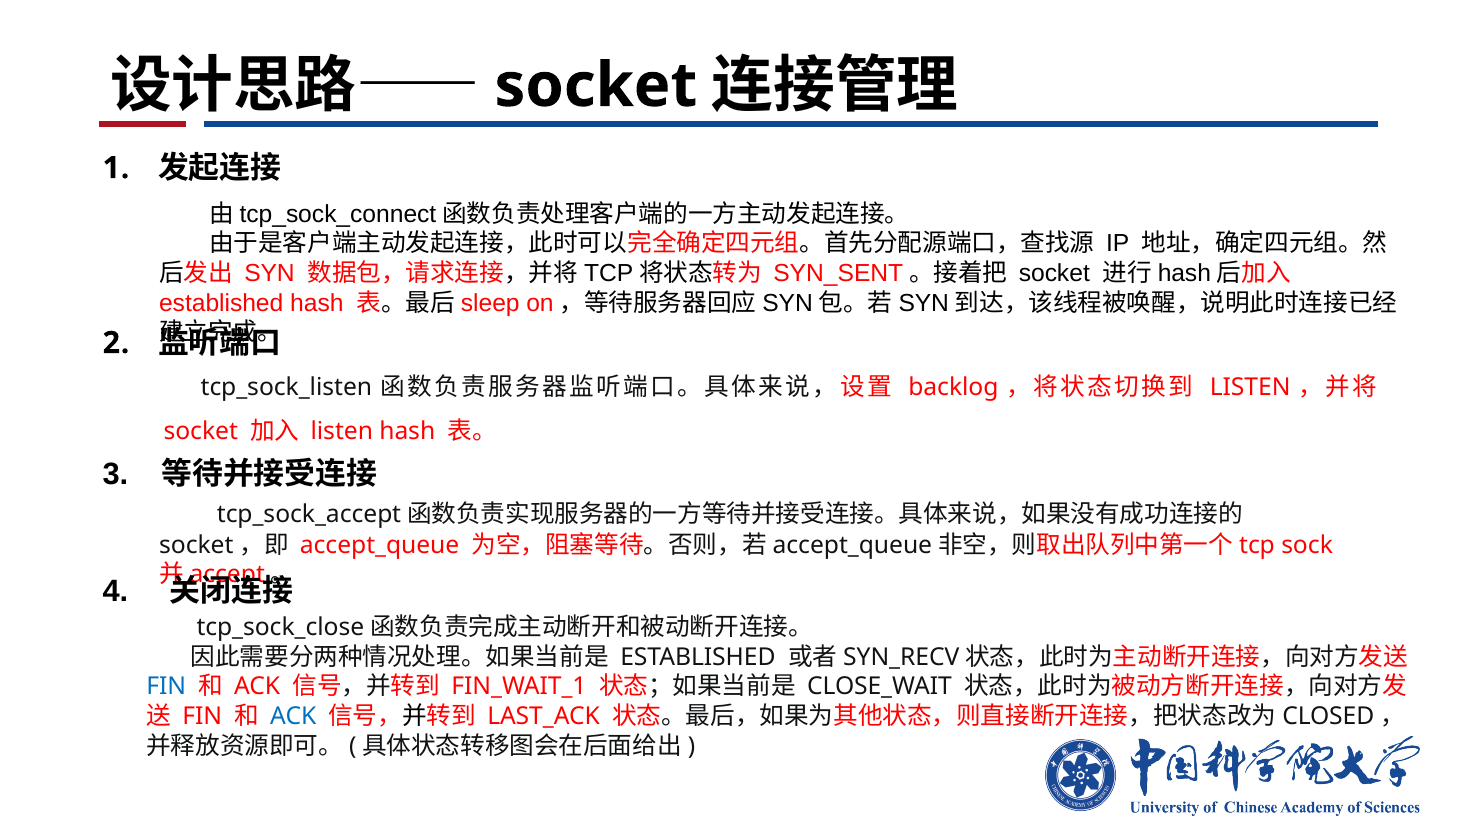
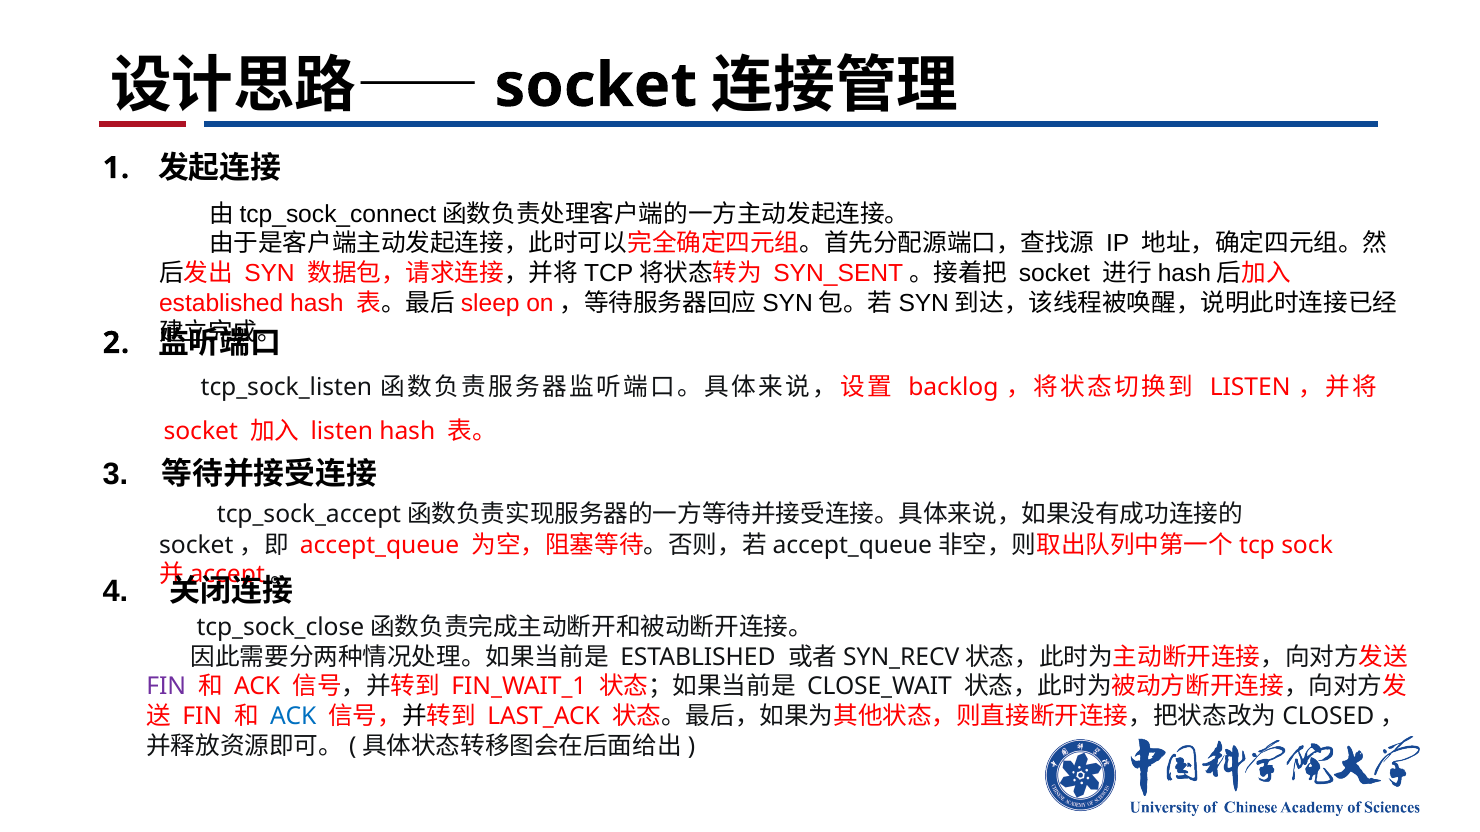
FIN colour: blue -> purple (166, 687)
